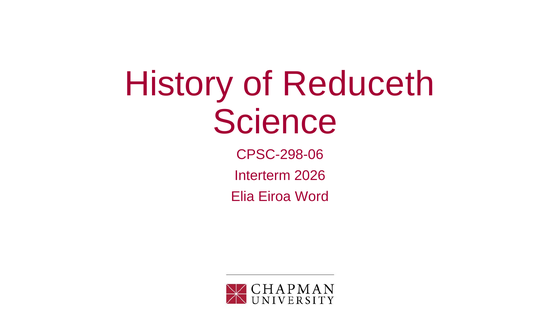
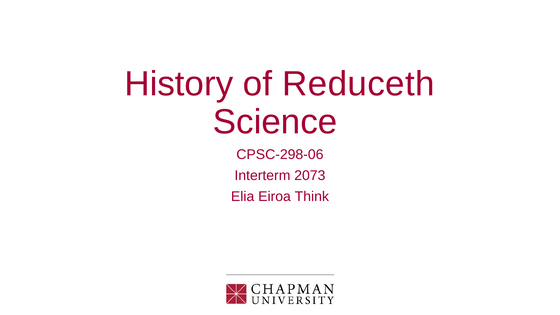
2026: 2026 -> 2073 (310, 175)
Word: Word -> Think (312, 196)
